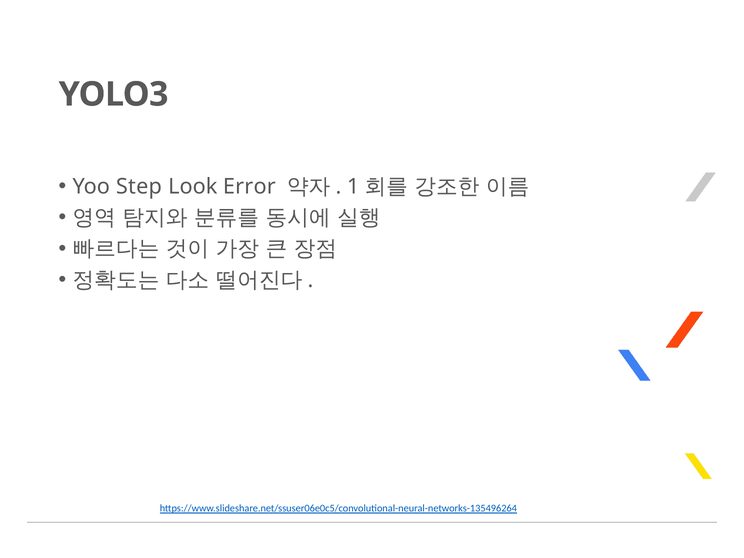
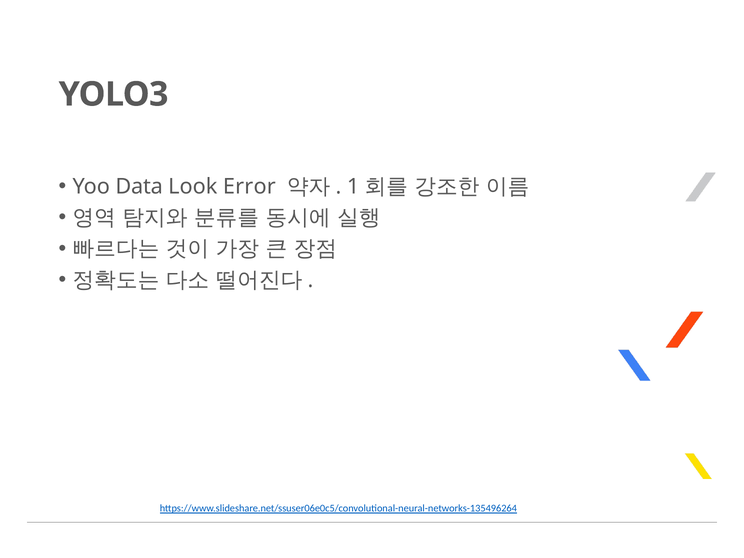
Step: Step -> Data (139, 186)
